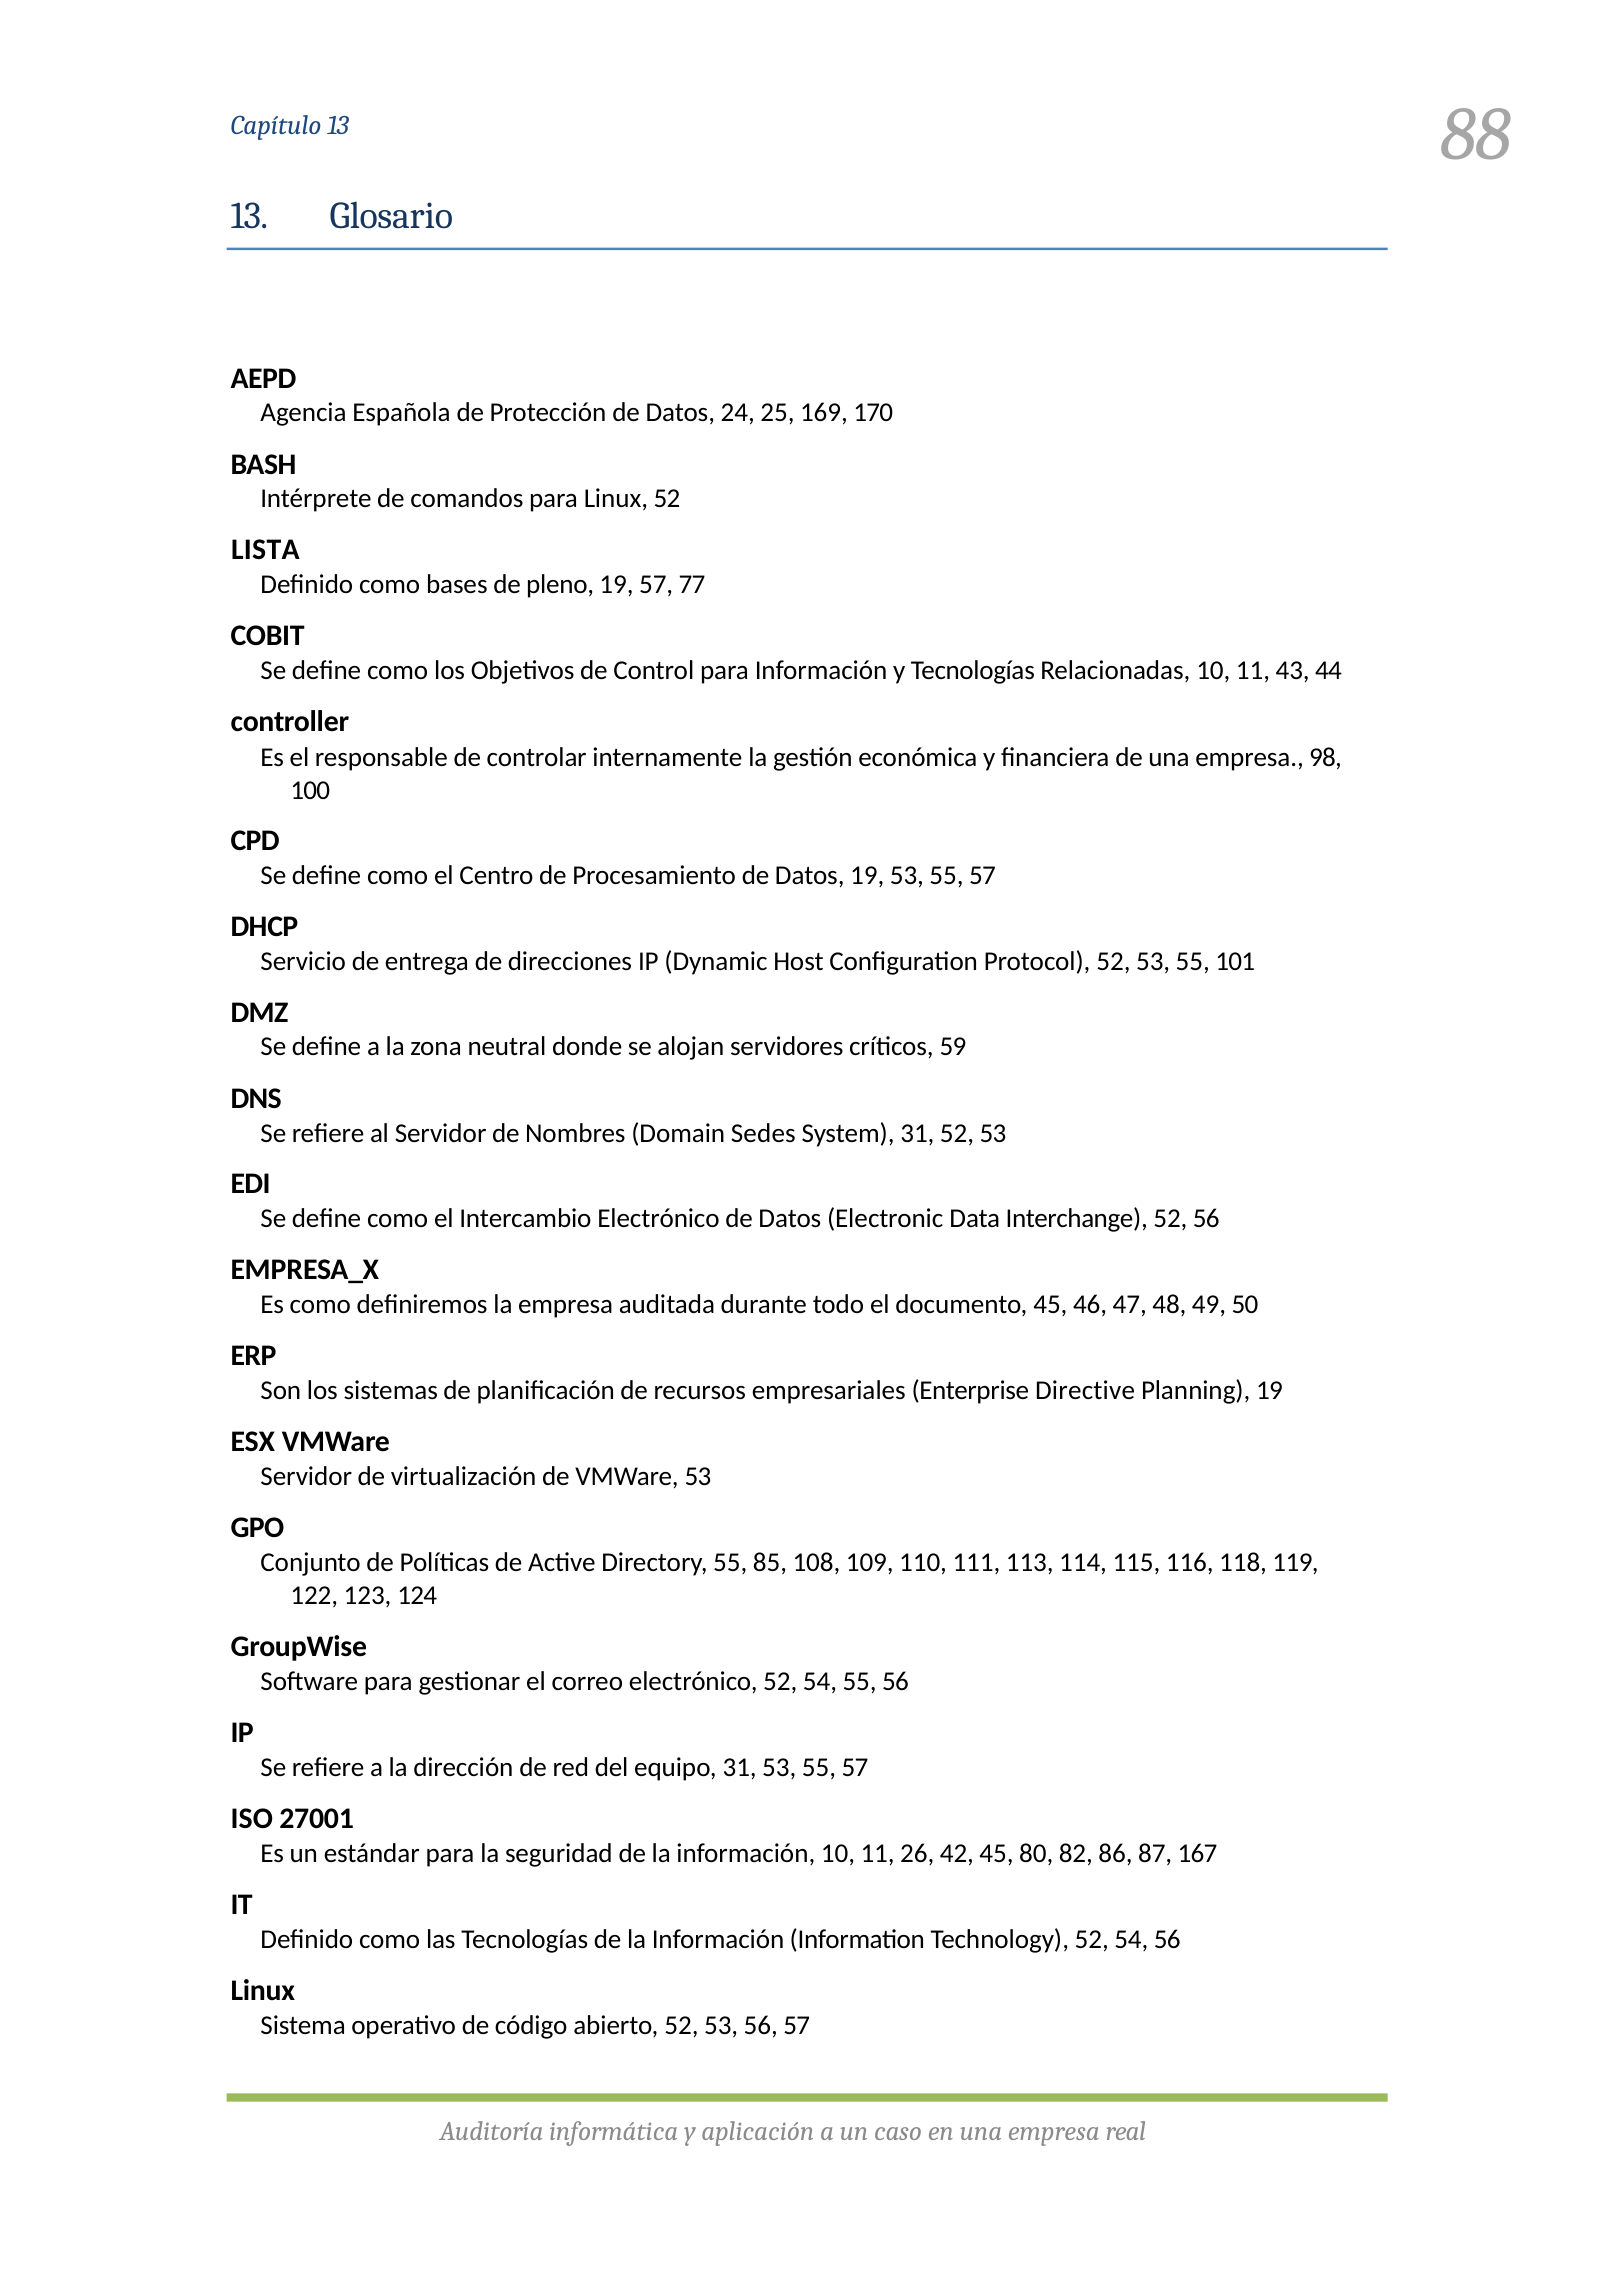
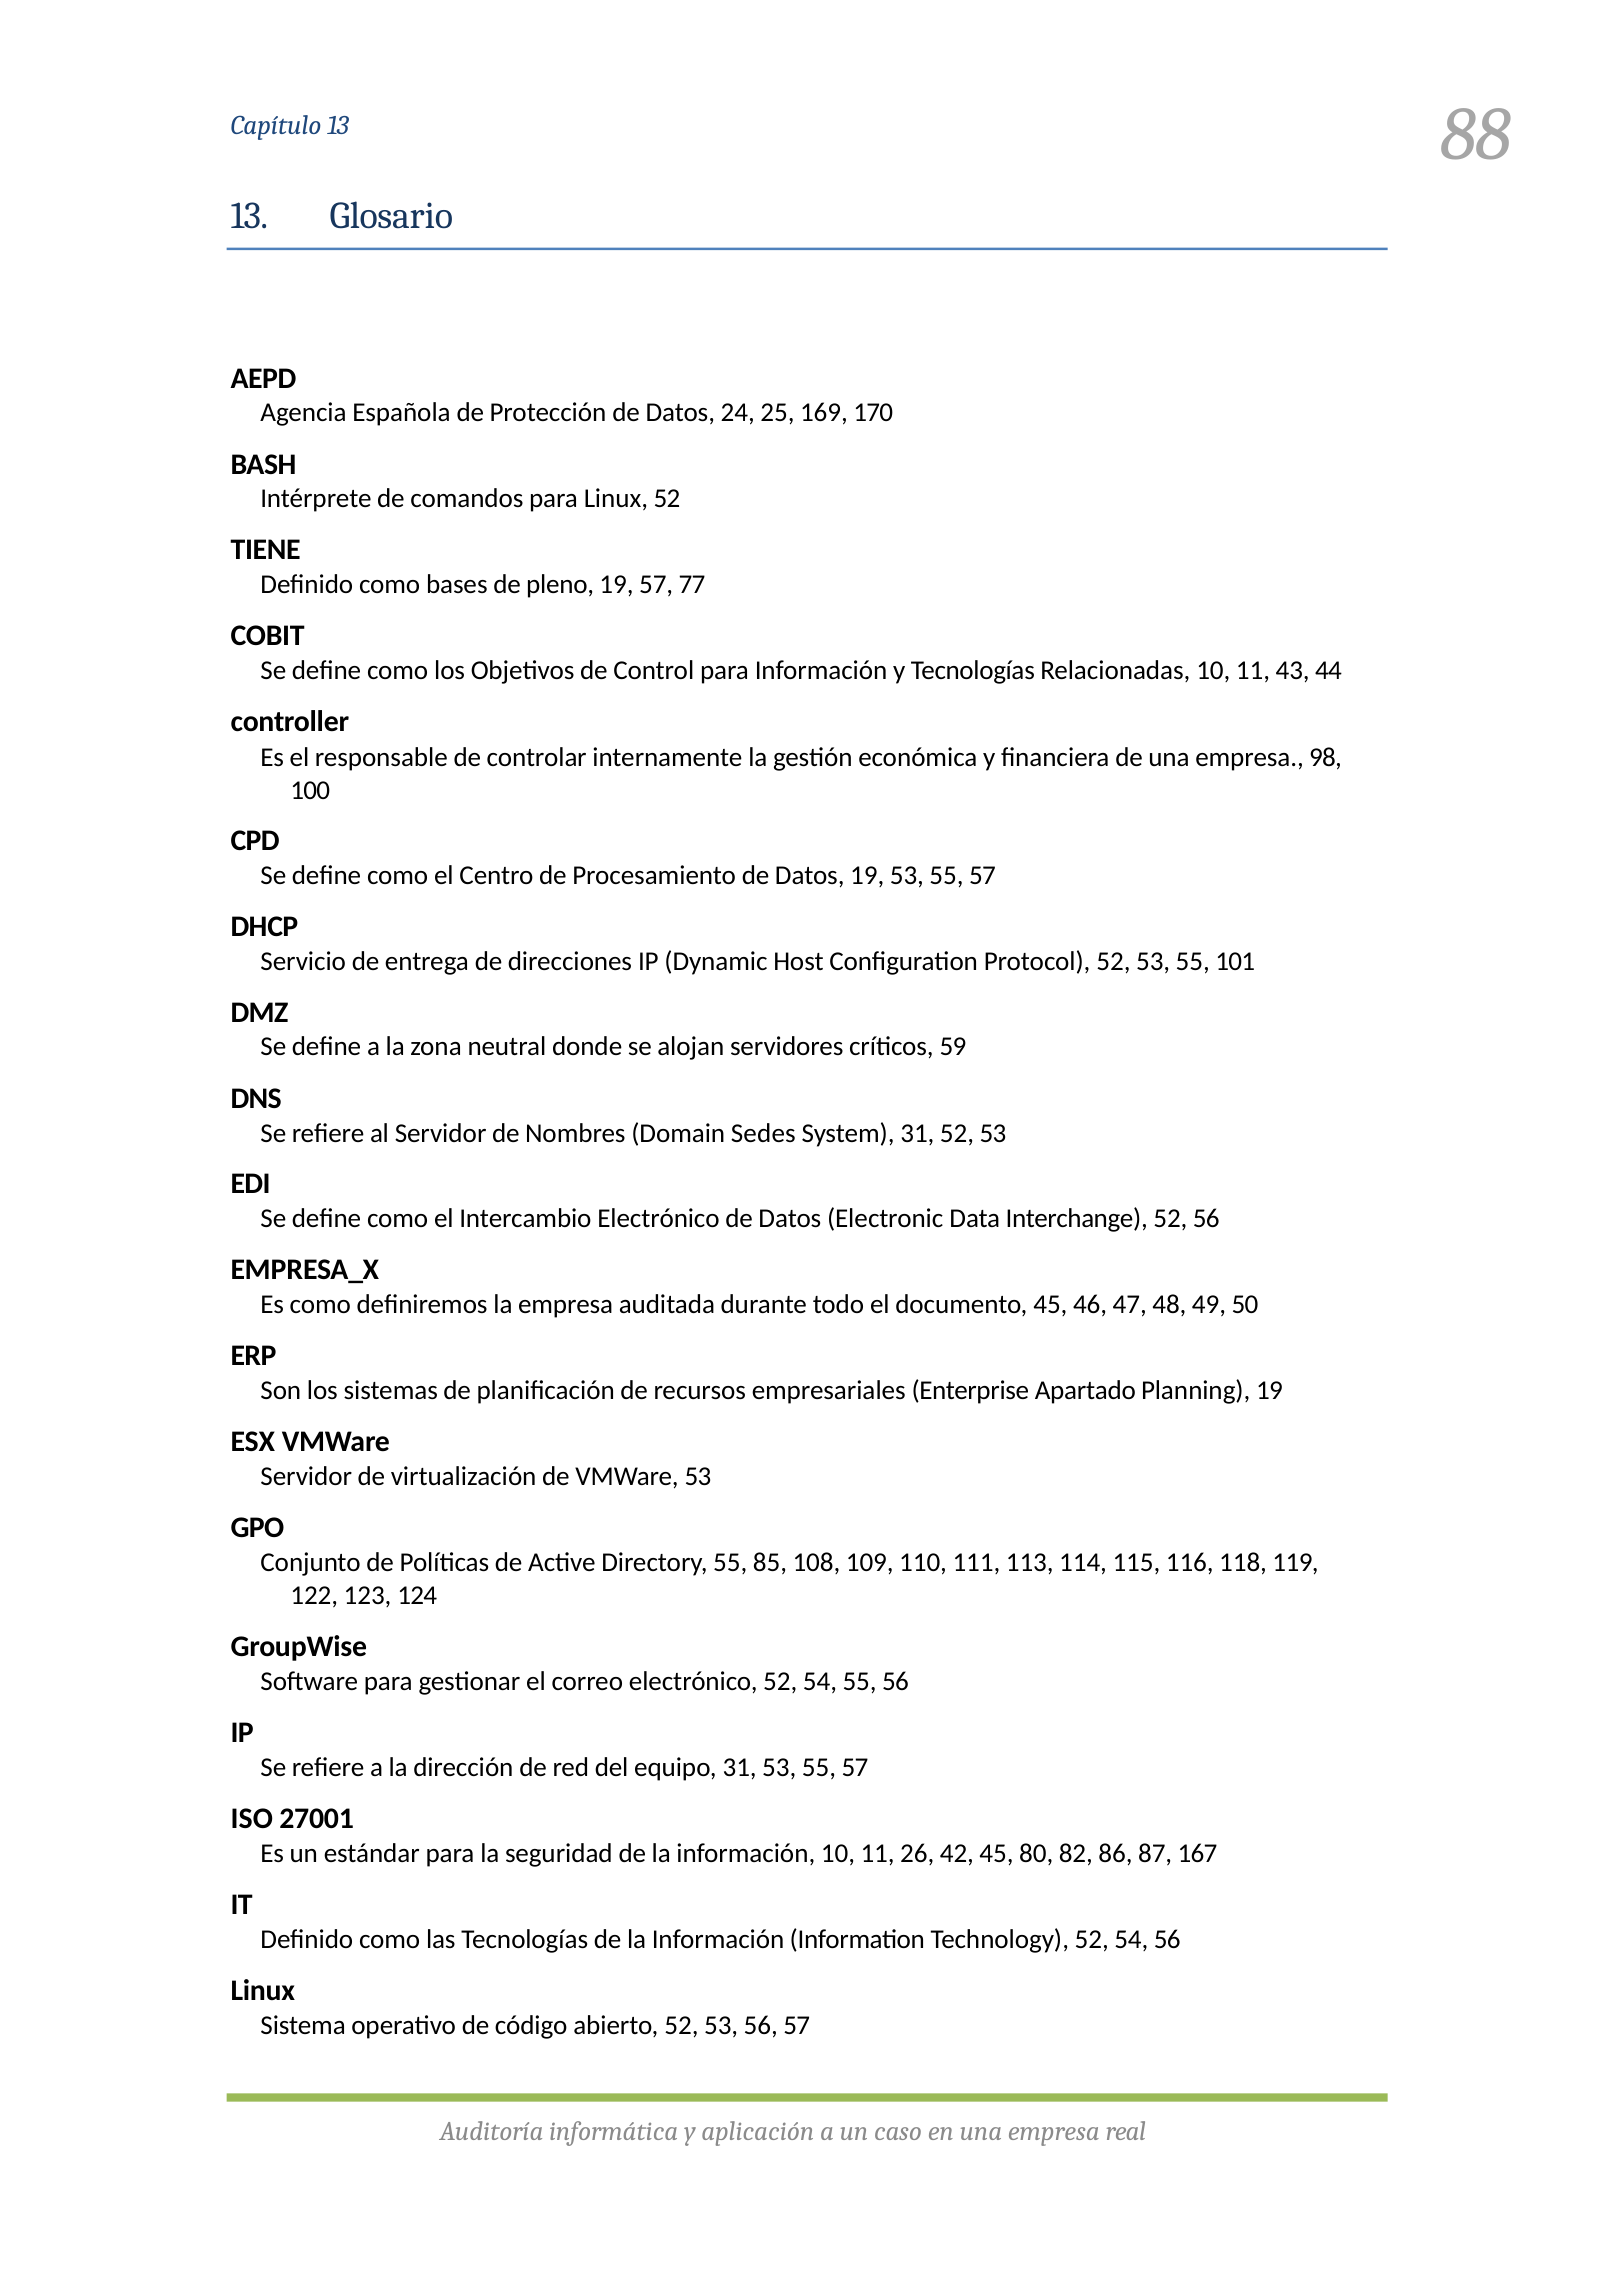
LISTA: LISTA -> TIENE (266, 550)
Directive: Directive -> Apartado (1085, 1390)
